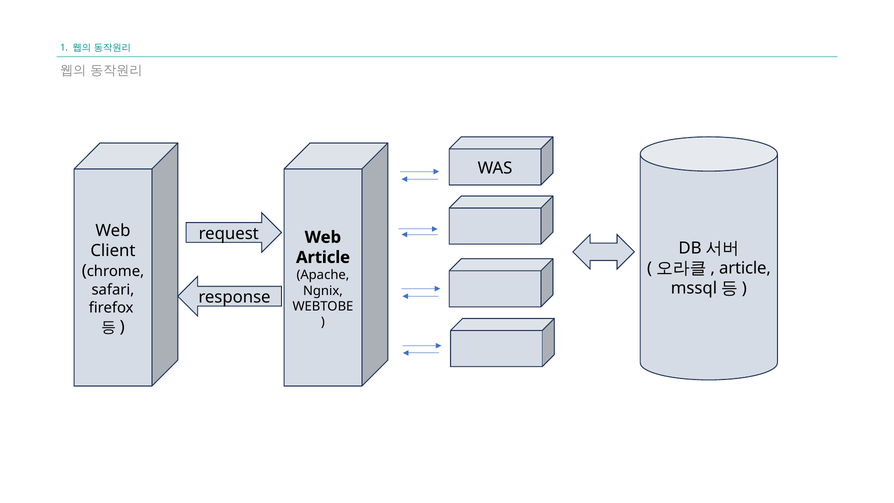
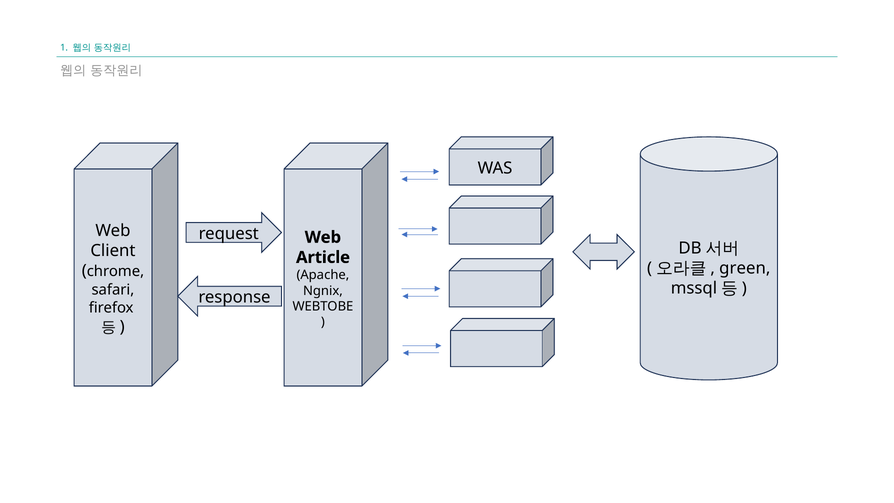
article: article -> green (745, 268)
